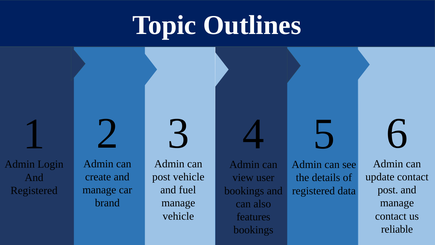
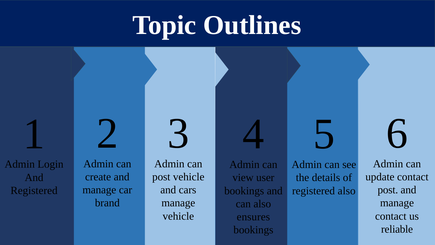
fuel: fuel -> cars (188, 190)
registered data: data -> also (347, 191)
features: features -> ensures (253, 217)
